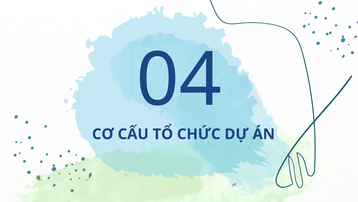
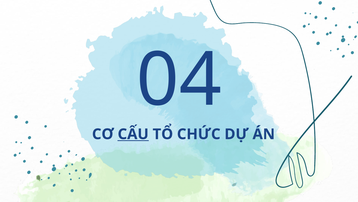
CẤU underline: none -> present (133, 134)
